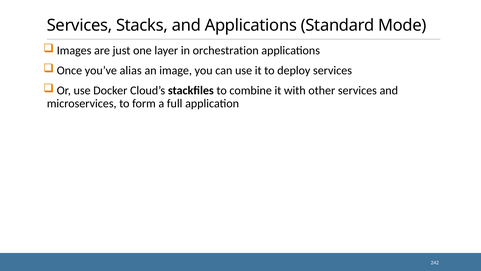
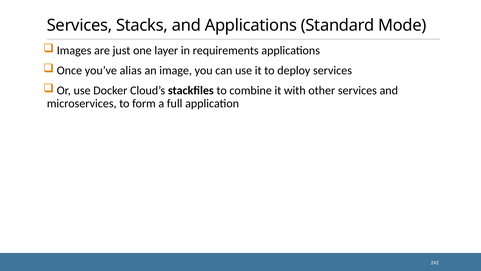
orchestration: orchestration -> requirements (226, 50)
